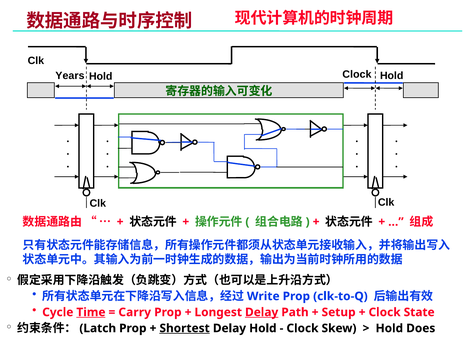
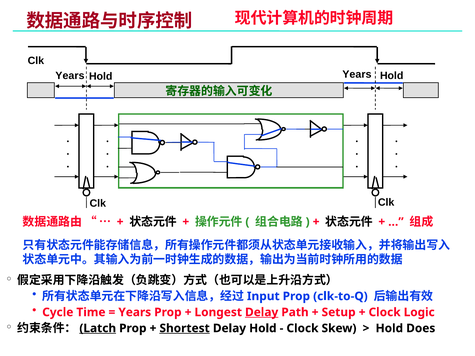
Clock: Clock -> Years (357, 75)
Write: Write -> Input (263, 296)
Time underline: present -> none (91, 312)
Carry: Carry -> Years (135, 312)
State: State -> Logic (419, 312)
Latch underline: none -> present (98, 329)
